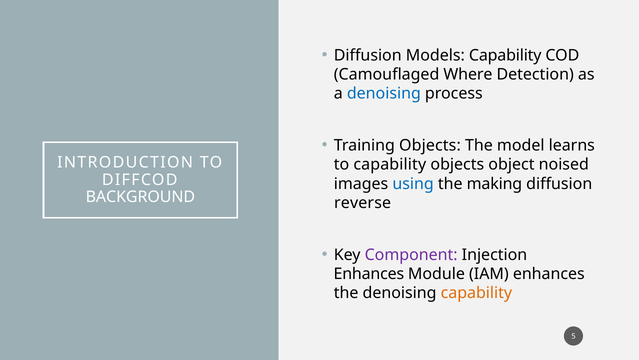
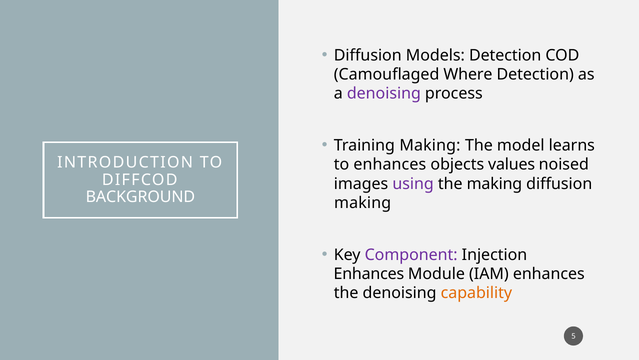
Models Capability: Capability -> Detection (505, 55)
denoising colour: blue -> purple (384, 94)
Training Objects: Objects -> Making (430, 145)
to capability: capability -> enhances (390, 164)
object: object -> values (512, 164)
using colour: blue -> purple (413, 183)
reverse: reverse -> making (363, 203)
